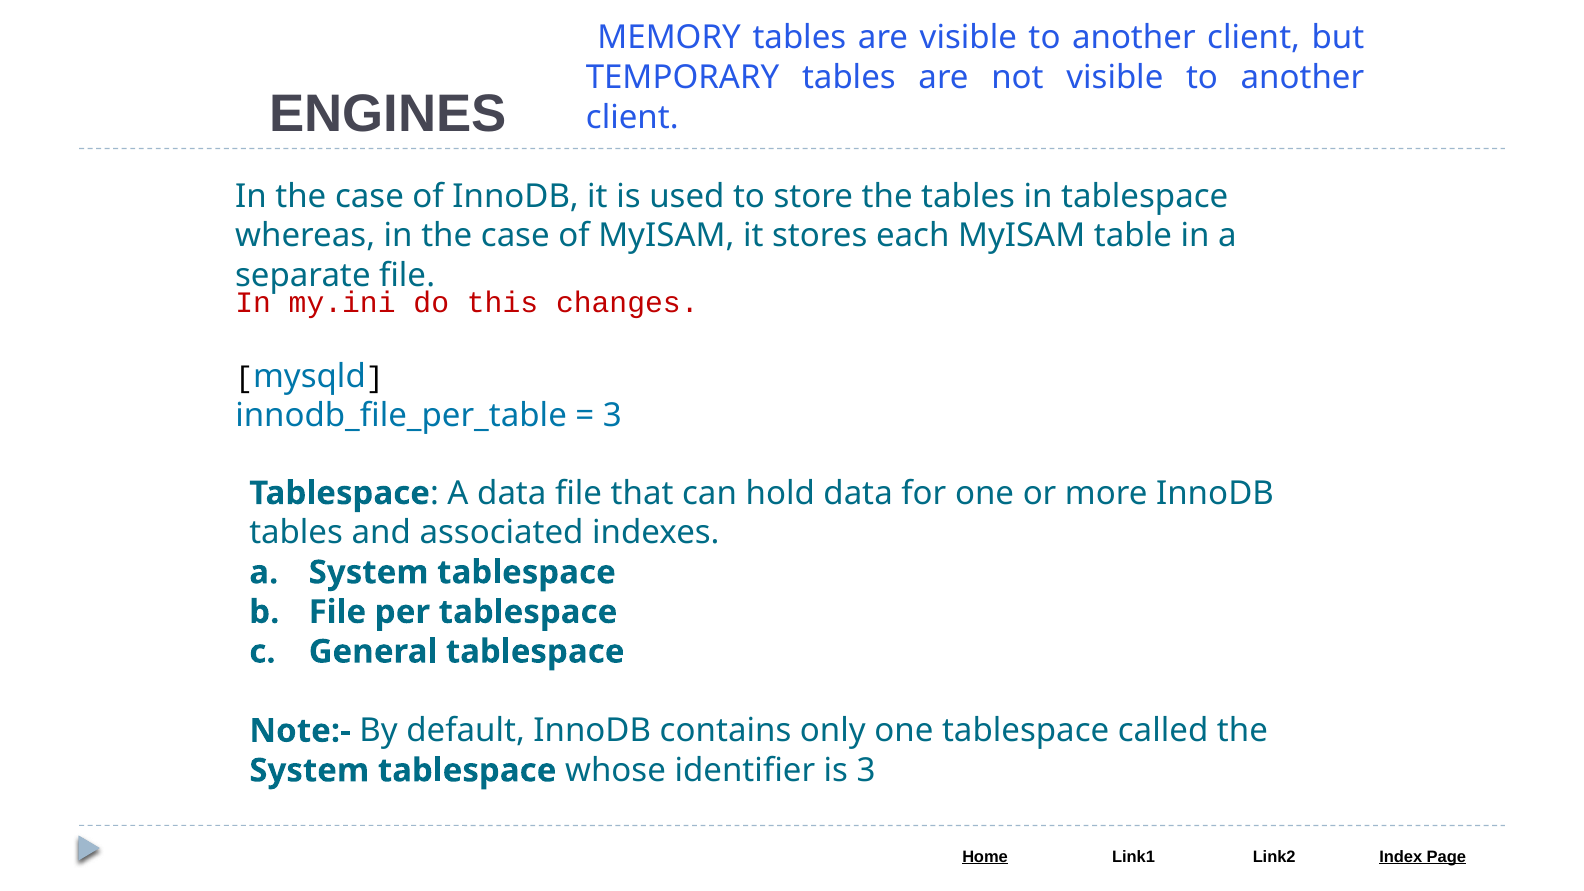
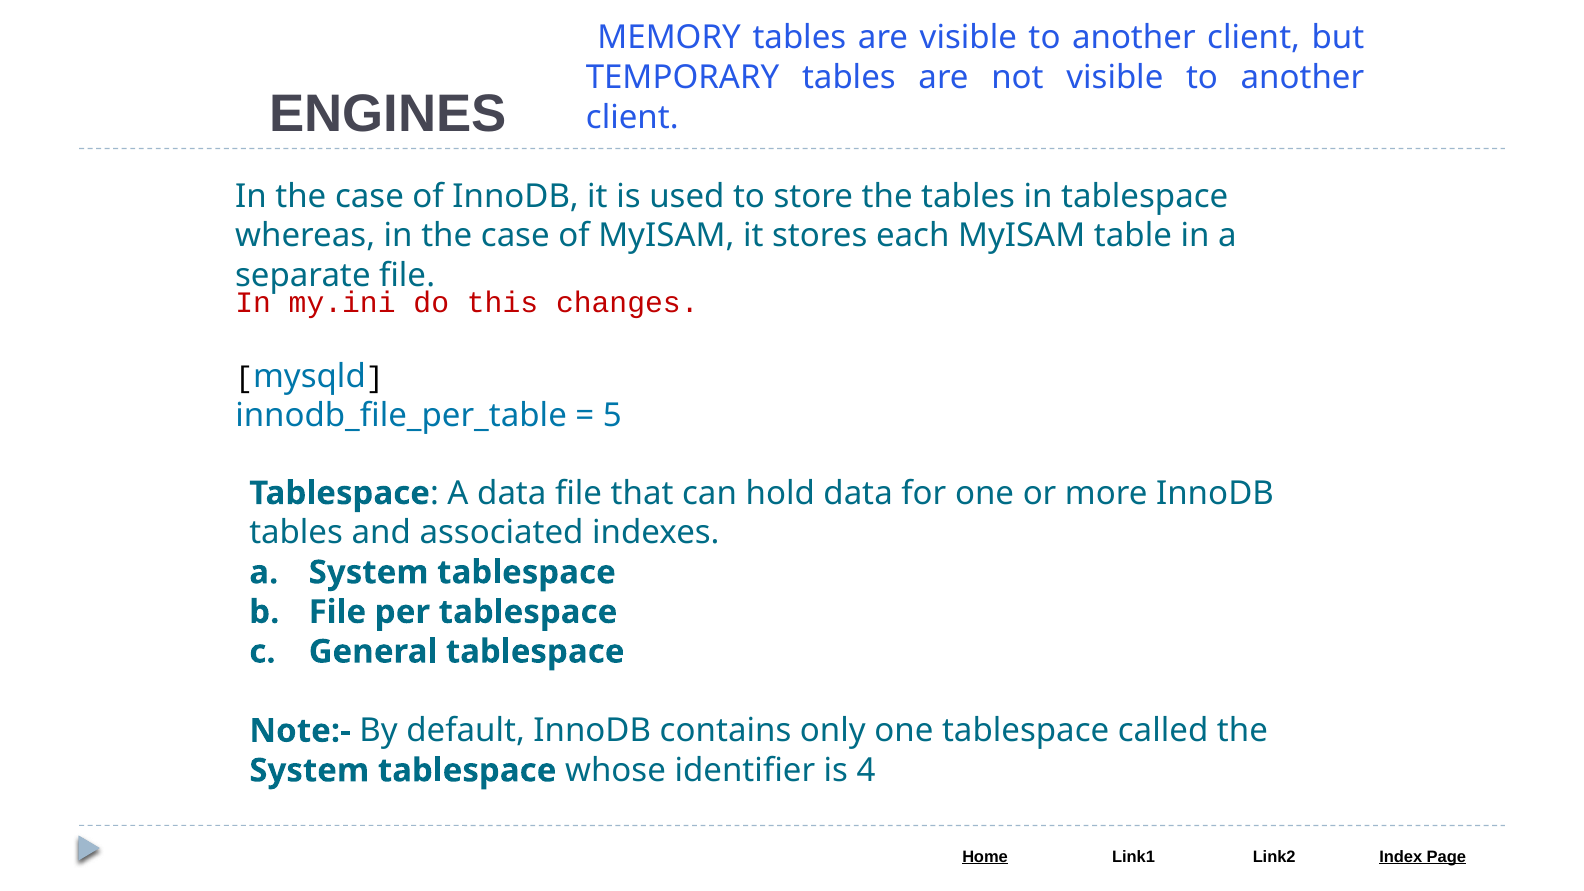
3: 3 -> 5 (612, 416)
is 3: 3 -> 4 (866, 771)
